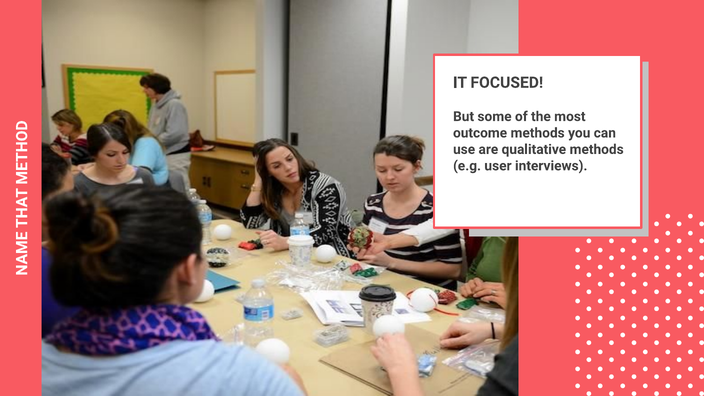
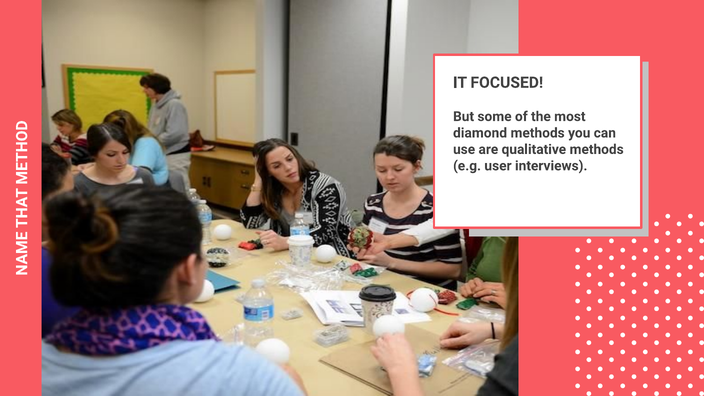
outcome: outcome -> diamond (480, 133)
